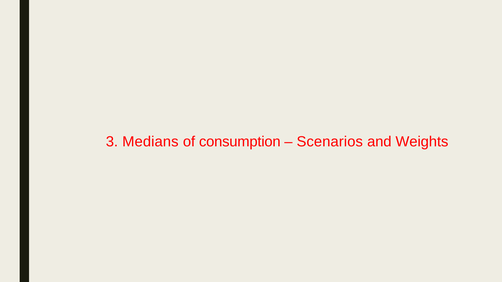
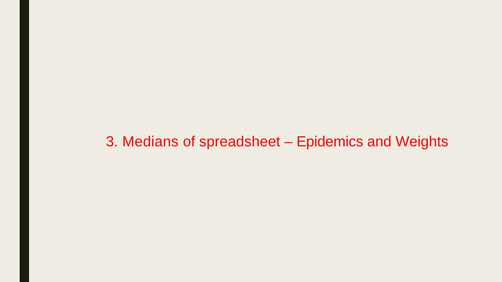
consumption: consumption -> spreadsheet (240, 142)
Scenarios: Scenarios -> Epidemics (330, 142)
